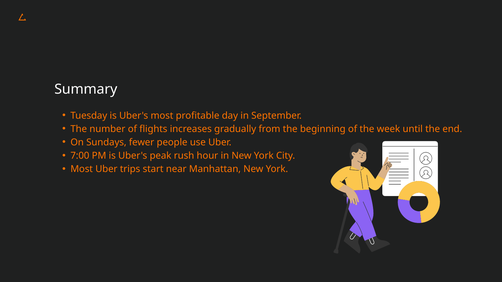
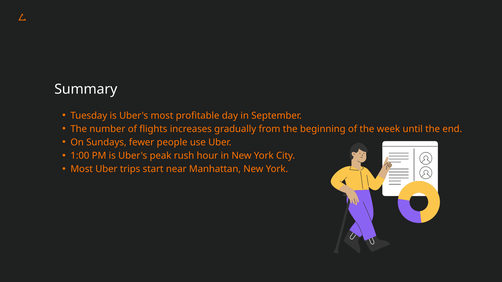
7:00: 7:00 -> 1:00 (80, 156)
